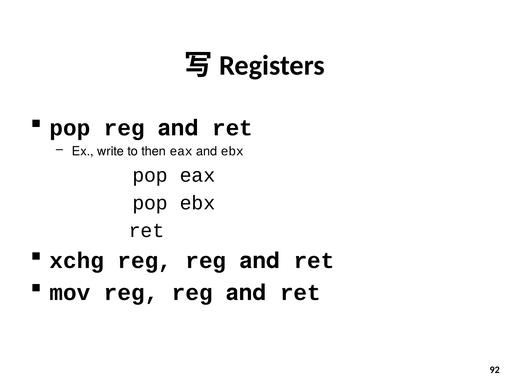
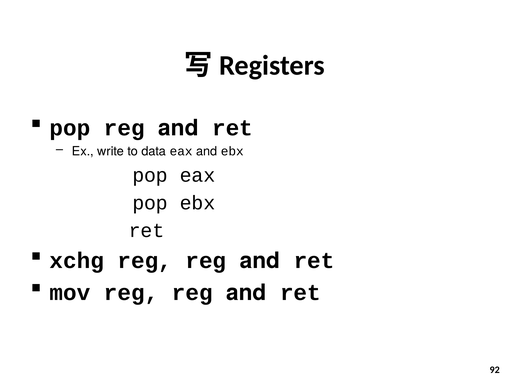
then: then -> data (154, 151)
